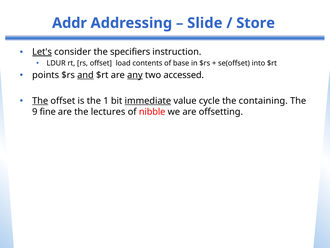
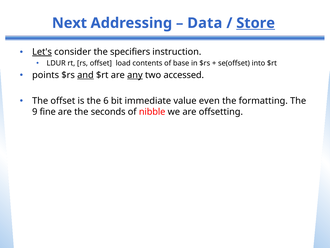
Addr: Addr -> Next (69, 23)
Slide: Slide -> Data (205, 23)
Store underline: none -> present (256, 23)
The underline: present -> none (40, 101)
1: 1 -> 6 (106, 101)
immediate underline: present -> none (148, 101)
cycle: cycle -> even (209, 101)
containing: containing -> formatting (263, 101)
lectures: lectures -> seconds (108, 112)
